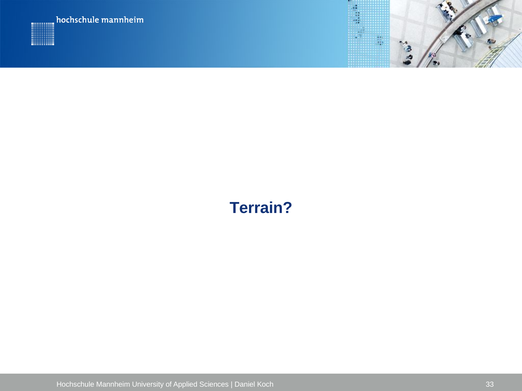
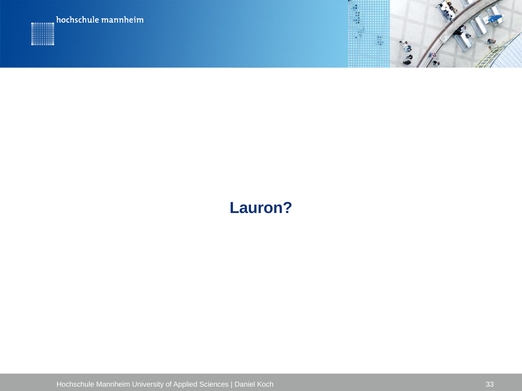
Terrain: Terrain -> Lauron (261, 208)
